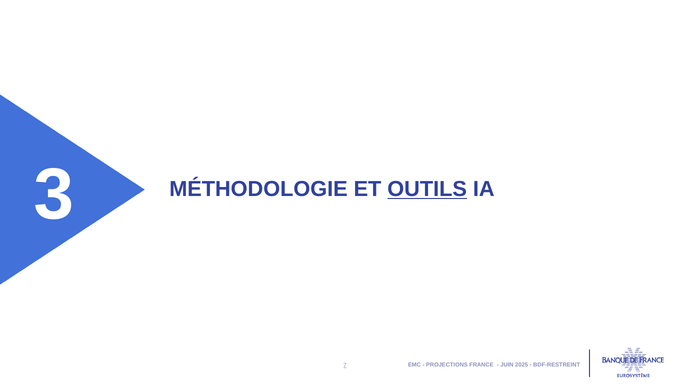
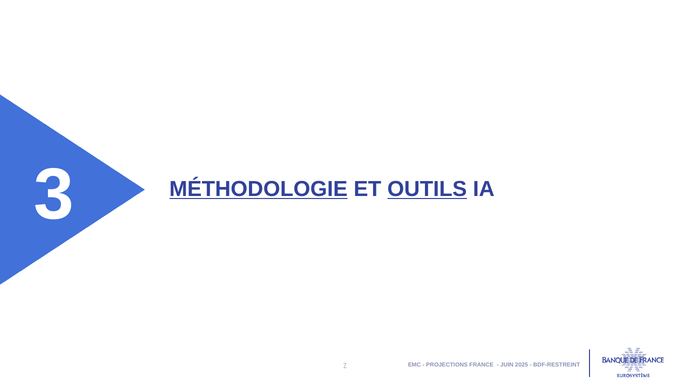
MÉTHODOLOGIE underline: none -> present (258, 189)
